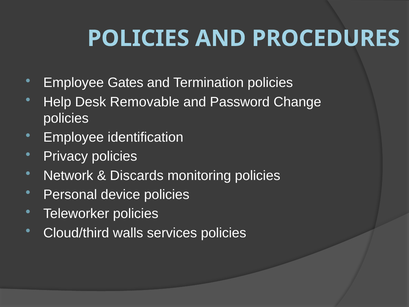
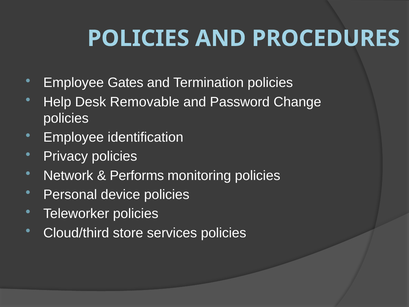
Discards: Discards -> Performs (137, 175)
walls: walls -> store (128, 233)
